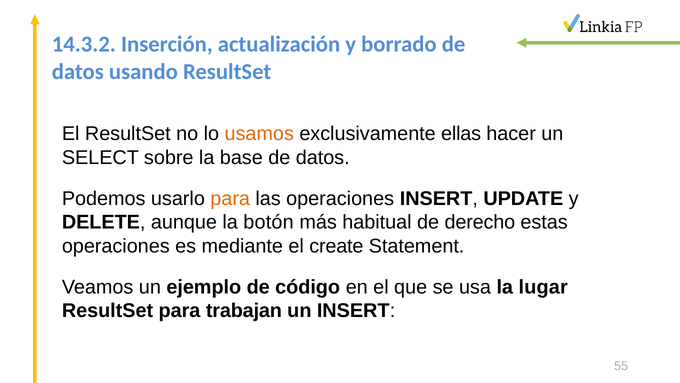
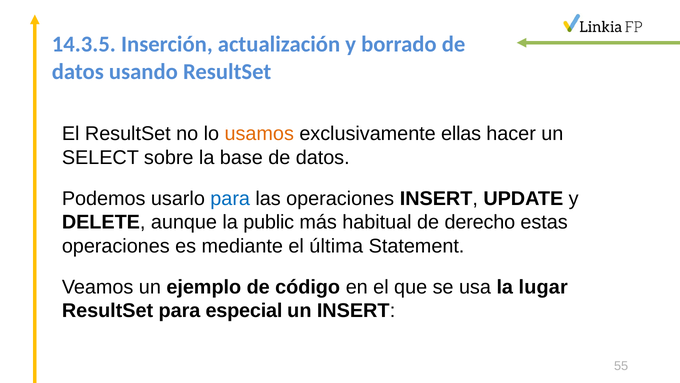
14.3.2: 14.3.2 -> 14.3.5 (84, 44)
para colour: orange -> blue (230, 198)
botón: botón -> public (269, 222)
create: create -> última (336, 246)
trabajan: trabajan -> especial (244, 310)
